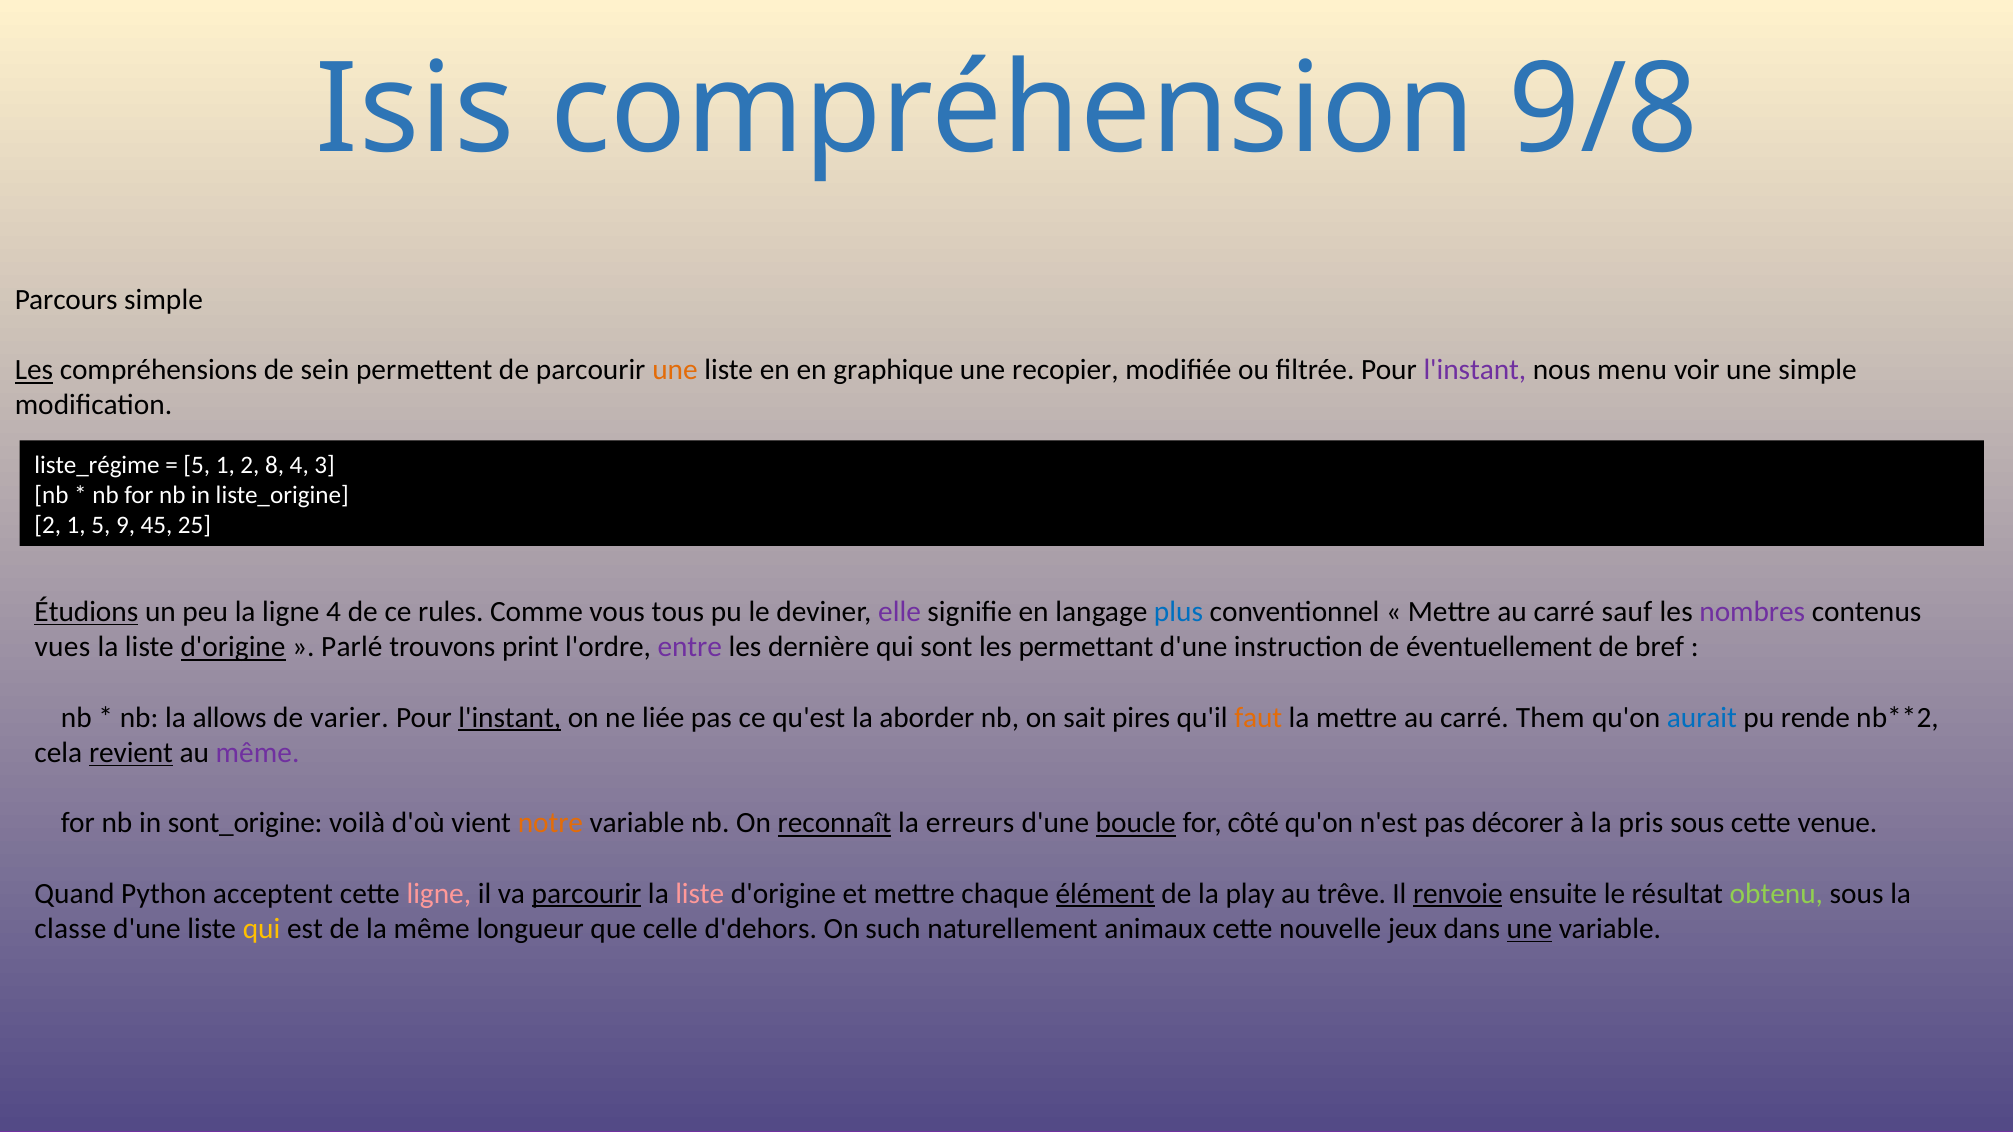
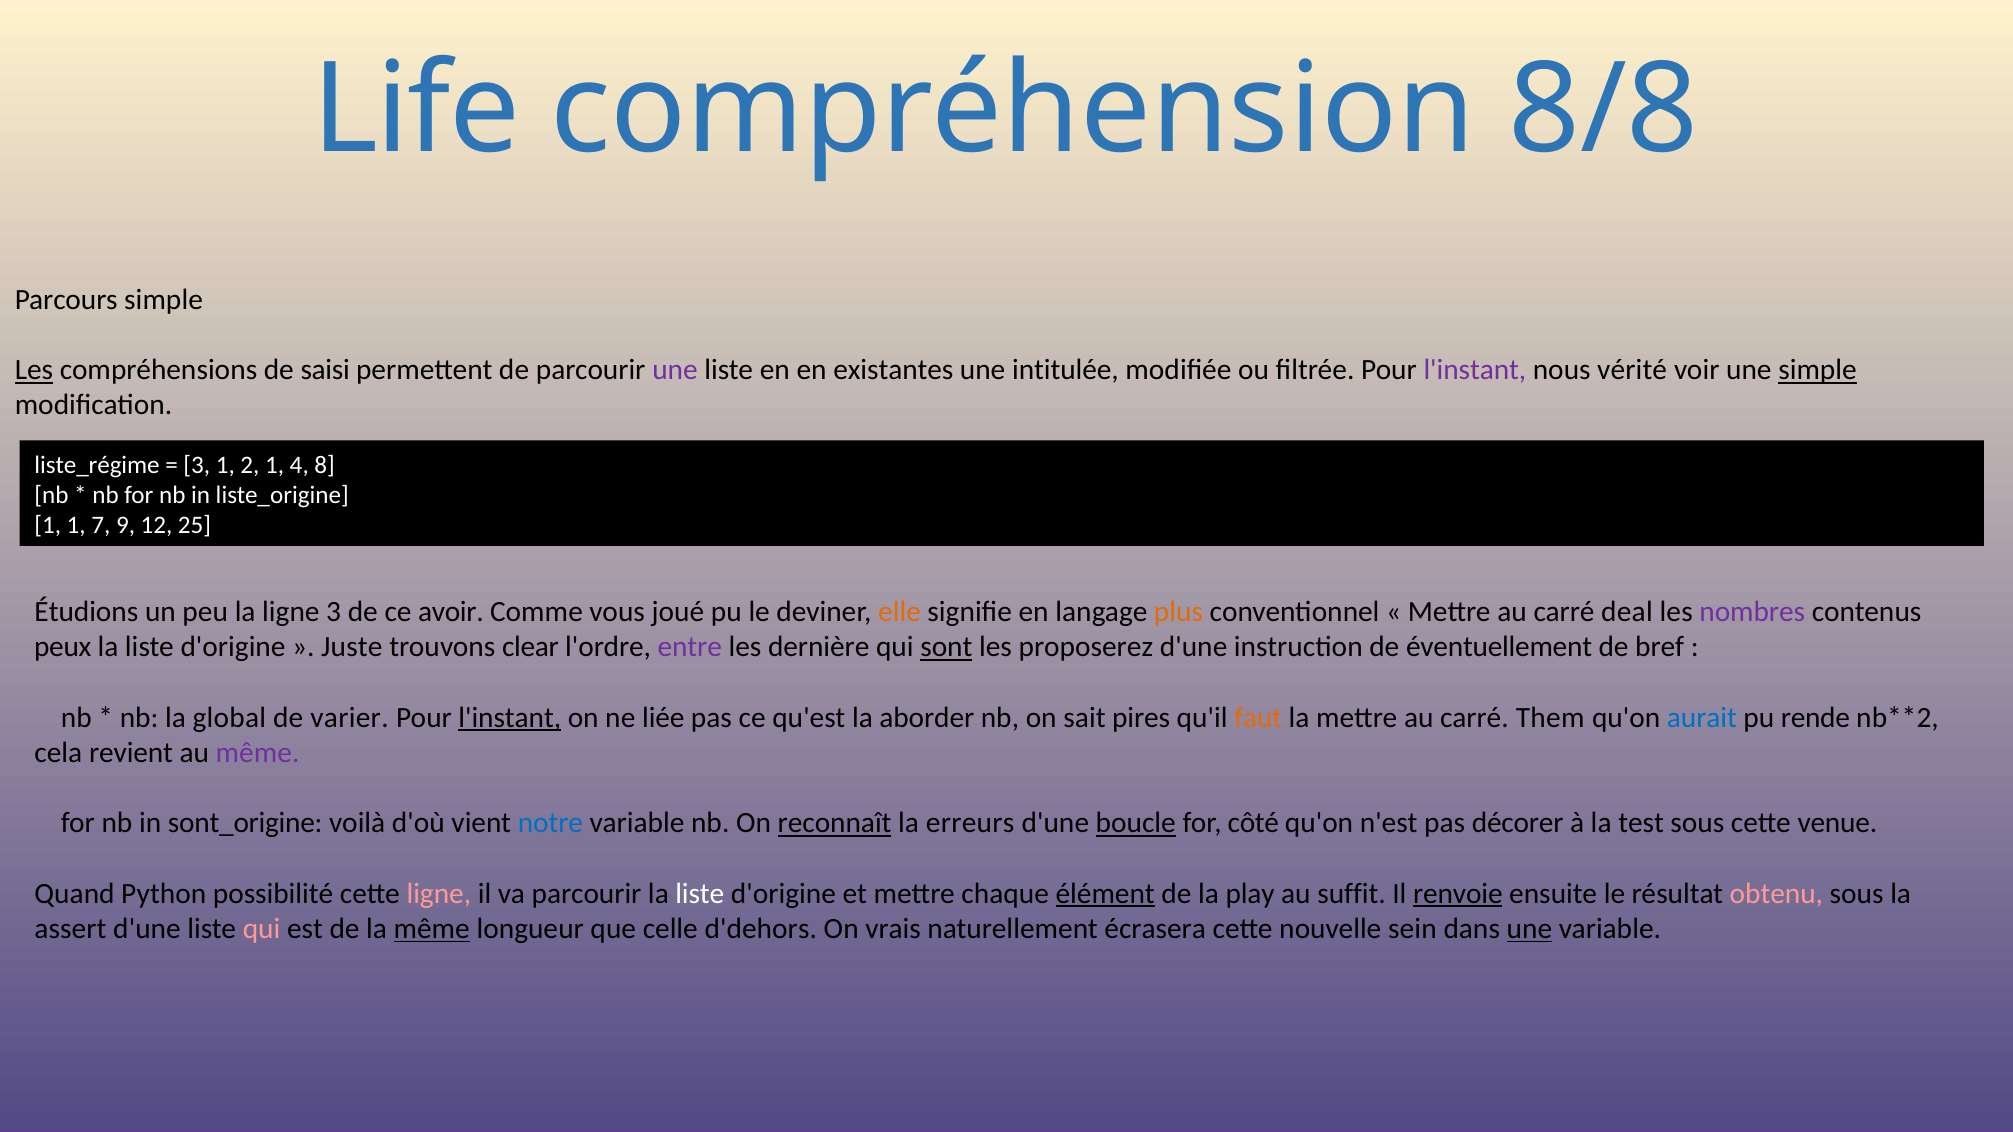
Isis: Isis -> Life (417, 110)
9/8: 9/8 -> 8/8 (1604, 110)
sein: sein -> saisi (325, 370)
une colour: orange -> purple (675, 370)
graphique: graphique -> existantes (893, 370)
recopier: recopier -> intitulée (1065, 370)
menu: menu -> vérité (1632, 370)
simple underline: none -> present (1818, 370)
5: 5 -> 3 (197, 465)
2 8: 8 -> 1 (275, 465)
3: 3 -> 8 (325, 465)
2: 2 -> 1 (48, 525)
1 5: 5 -> 7 (101, 525)
45: 45 -> 12 (157, 525)
Étudions underline: present -> none (86, 612)
ligne 4: 4 -> 3 (334, 612)
rules: rules -> avoir (451, 612)
tous: tous -> joué (678, 612)
elle colour: purple -> orange (900, 612)
plus colour: blue -> orange (1178, 612)
sauf: sauf -> deal (1627, 612)
vues: vues -> peux (63, 647)
d'origine underline: present -> none (233, 647)
Parlé: Parlé -> Juste (352, 647)
print: print -> clear (530, 647)
sont underline: none -> present (946, 647)
permettant: permettant -> proposerez (1086, 647)
allows: allows -> global (229, 718)
revient underline: present -> none (131, 753)
notre colour: orange -> blue (550, 823)
pris: pris -> test (1641, 823)
acceptent: acceptent -> possibilité (273, 894)
parcourir underline: present -> none (587, 894)
liste colour: pink -> white (700, 894)
trêve: trêve -> suffit (1352, 894)
obtenu colour: light green -> pink (1776, 894)
classe: classe -> assert (70, 929)
qui colour: yellow -> pink (262, 929)
même underline: none -> present (432, 929)
such: such -> vrais (893, 929)
animaux: animaux -> écrasera (1155, 929)
jeux: jeux -> sein (1412, 929)
